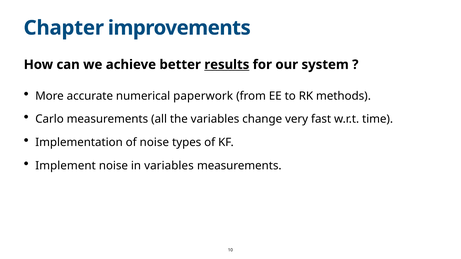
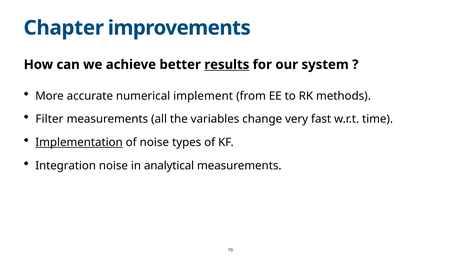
paperwork: paperwork -> implement (203, 96)
Carlo: Carlo -> Filter (49, 119)
Implementation underline: none -> present (79, 143)
Implement: Implement -> Integration (66, 166)
in variables: variables -> analytical (169, 166)
